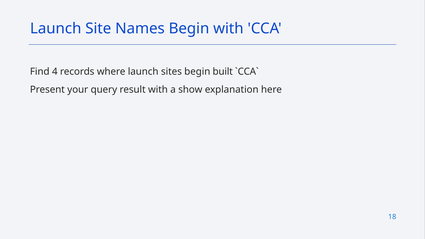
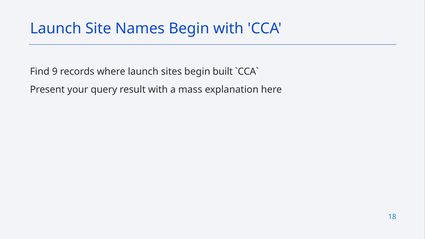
4: 4 -> 9 (55, 72)
show: show -> mass (190, 90)
